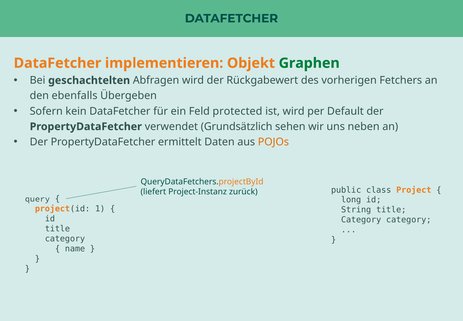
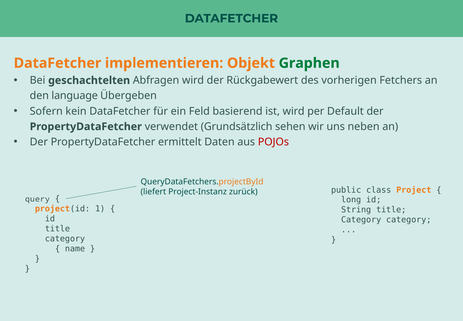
ebenfalls: ebenfalls -> language (75, 96)
protected: protected -> basierend (238, 111)
POJOs colour: orange -> red (273, 142)
